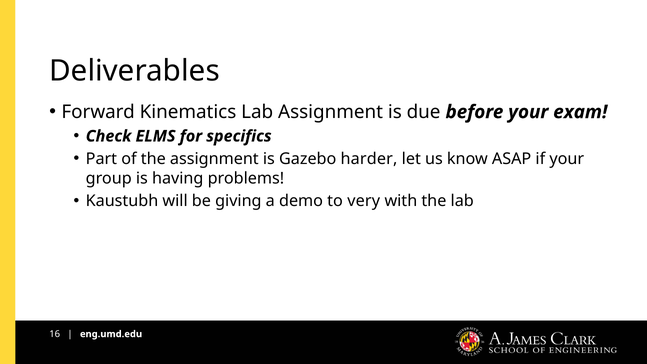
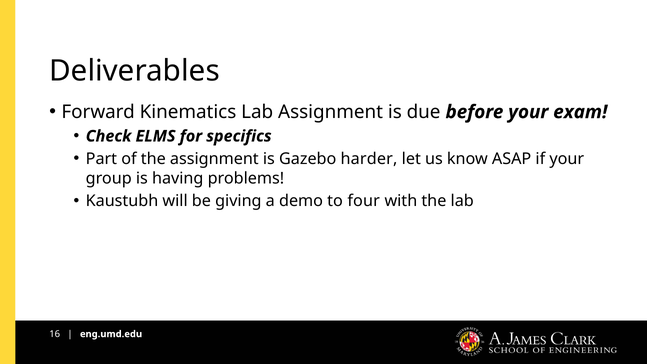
very: very -> four (364, 201)
